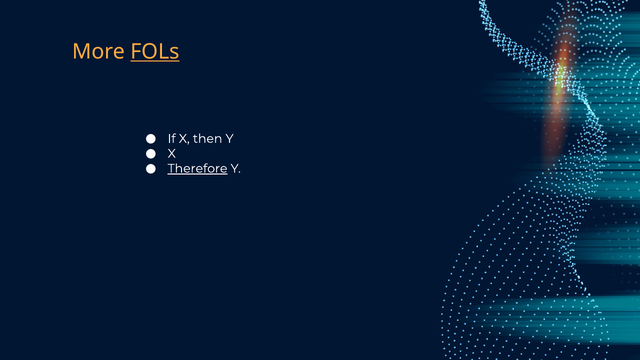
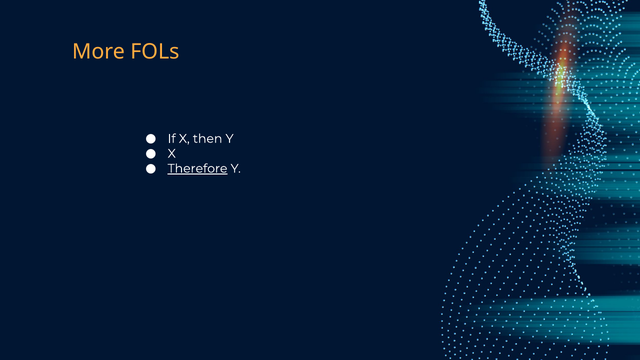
FOLs underline: present -> none (155, 52)
